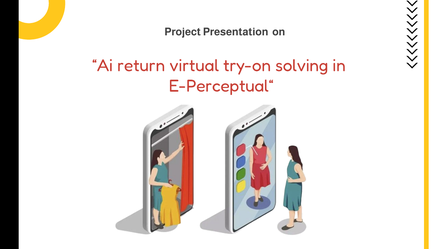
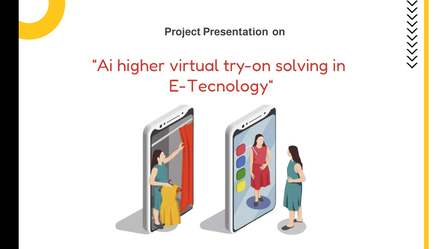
return: return -> higher (141, 65)
E-Perceptual“: E-Perceptual“ -> E-Tecnology“ (221, 86)
